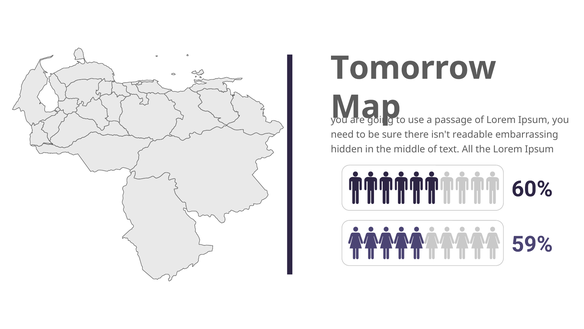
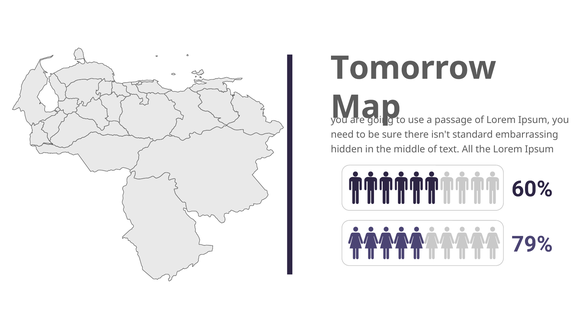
readable: readable -> standard (473, 134)
59%: 59% -> 79% (532, 244)
